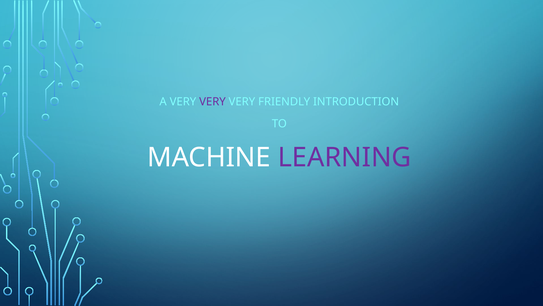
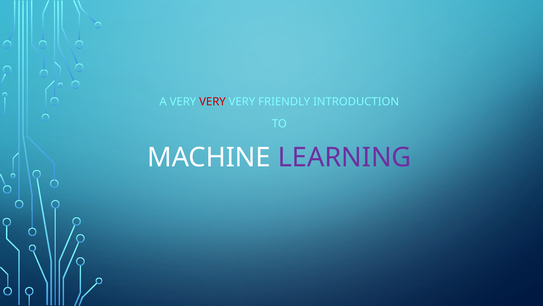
VERY colour: purple -> red (212, 101)
